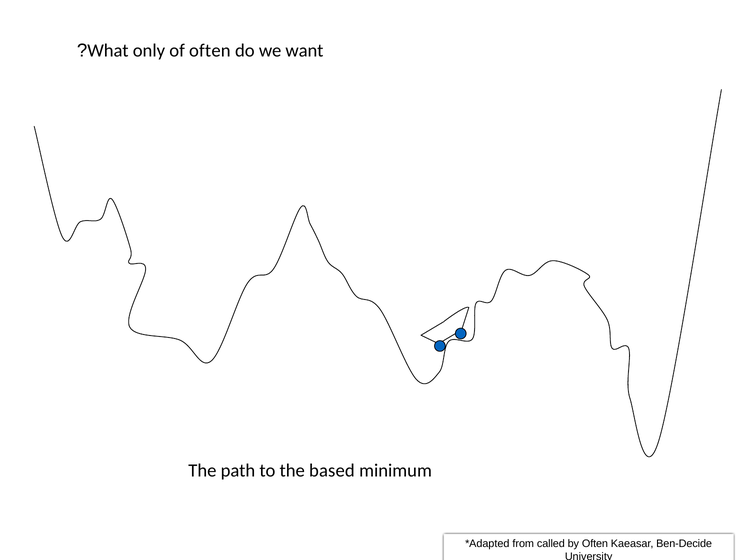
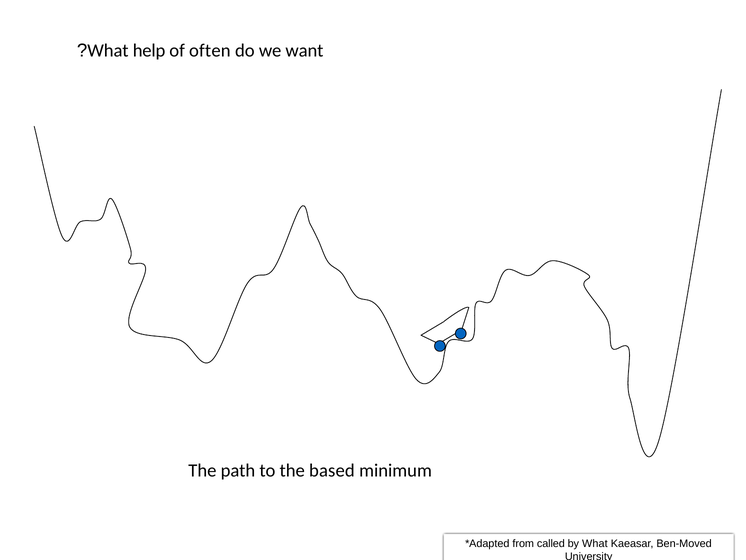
only: only -> help (149, 51)
by Often: Often -> What (595, 543)
Ben-Decide: Ben-Decide -> Ben-Moved (684, 543)
